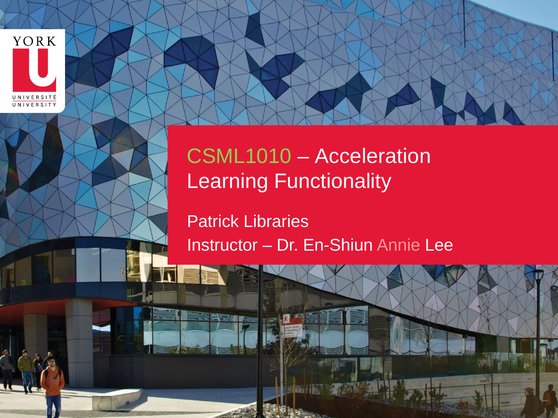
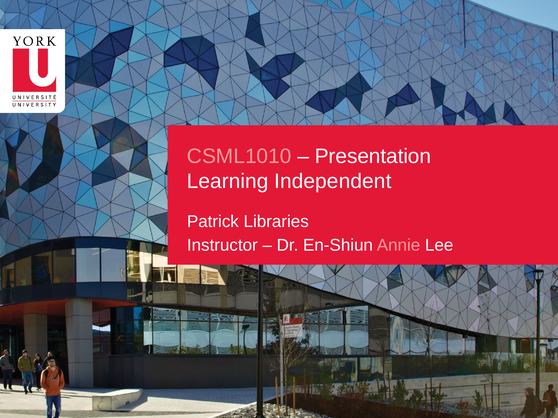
CSML1010 colour: light green -> pink (239, 156)
Acceleration: Acceleration -> Presentation (373, 156)
Functionality: Functionality -> Independent (333, 181)
